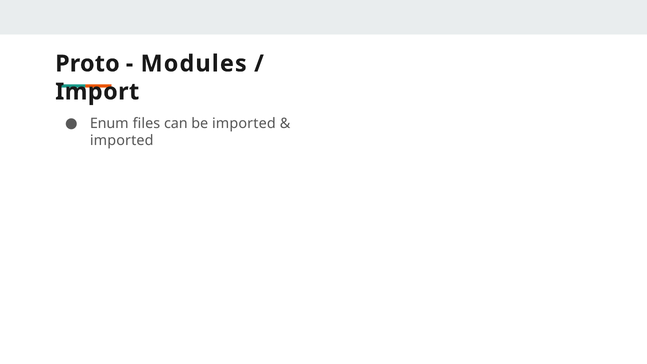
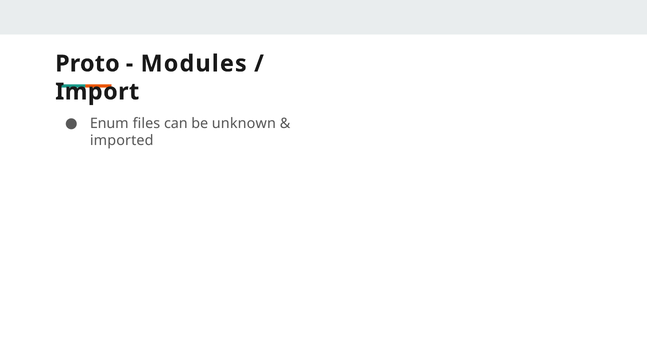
be imported: imported -> unknown (244, 123)
